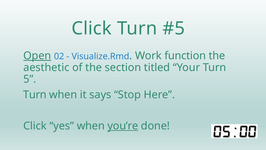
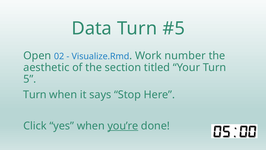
Click: Click -> Data (92, 28)
Open underline: present -> none (37, 56)
function: function -> number (185, 56)
